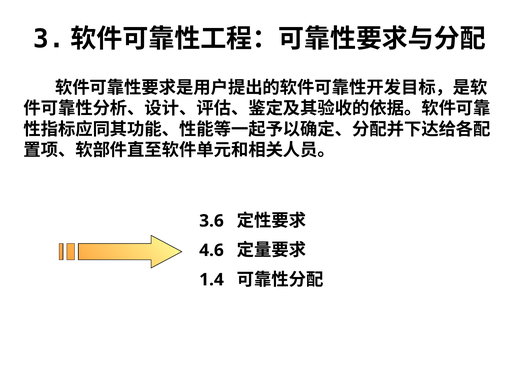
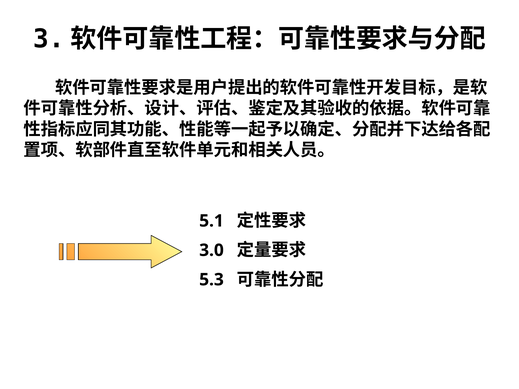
3.6: 3.6 -> 5.1 (211, 221)
4.6: 4.6 -> 3.0 (211, 250)
1.4: 1.4 -> 5.3 (211, 280)
